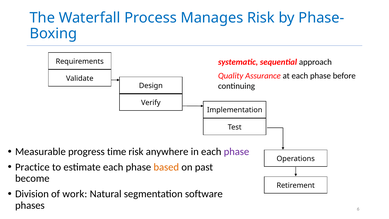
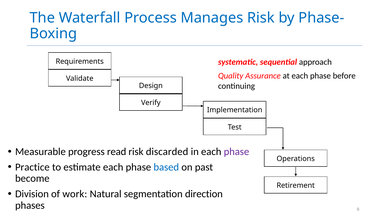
time: time -> read (117, 152)
anywhere: anywhere -> discarded (167, 152)
based colour: orange -> blue (166, 167)
software: software -> direction (204, 194)
